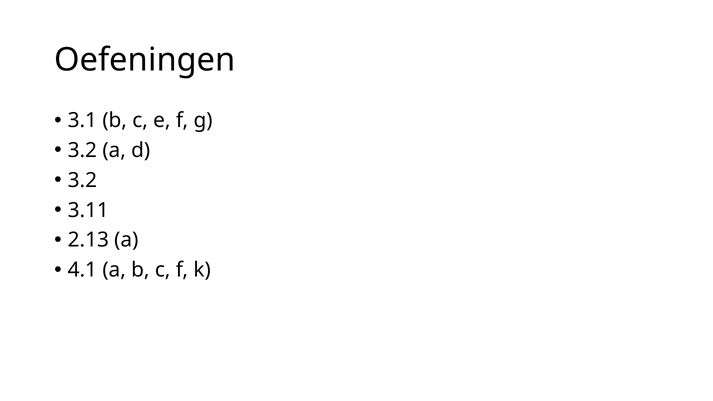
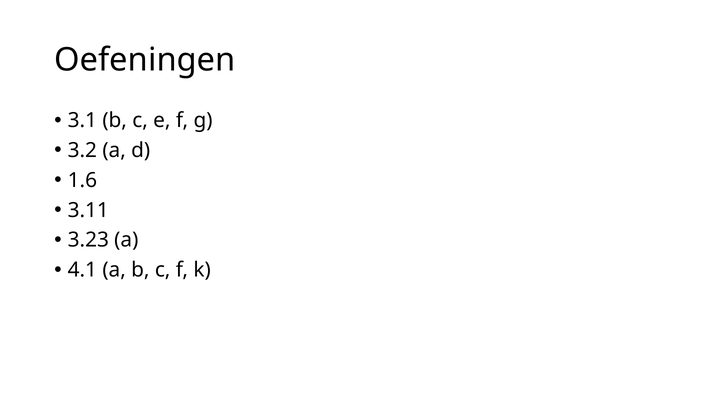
3.2: 3.2 -> 1.6 (82, 180)
2.13: 2.13 -> 3.23 (88, 240)
